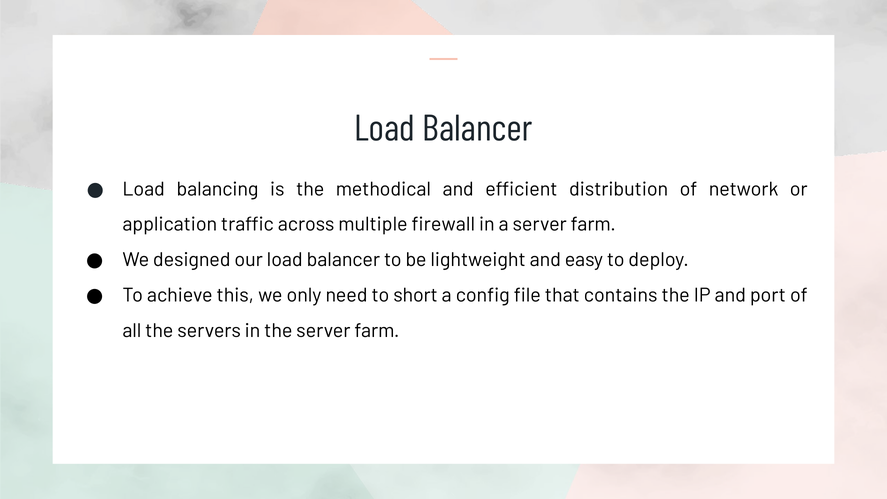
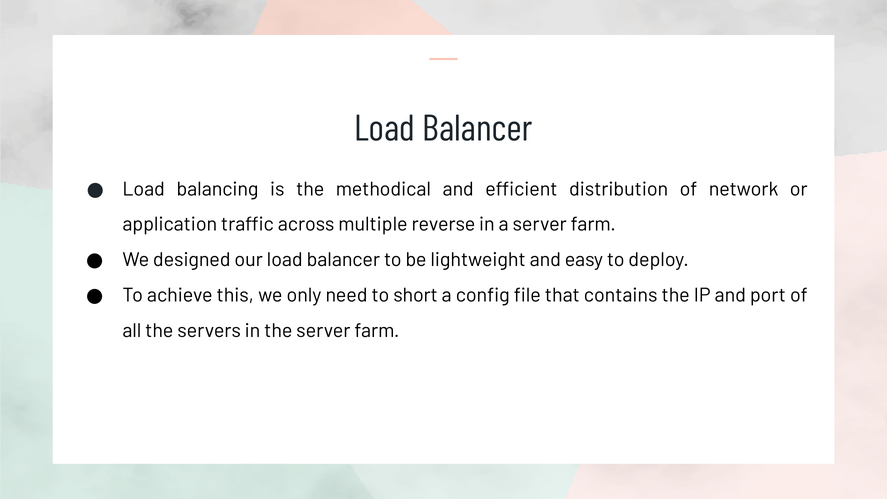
firewall: firewall -> reverse (443, 224)
